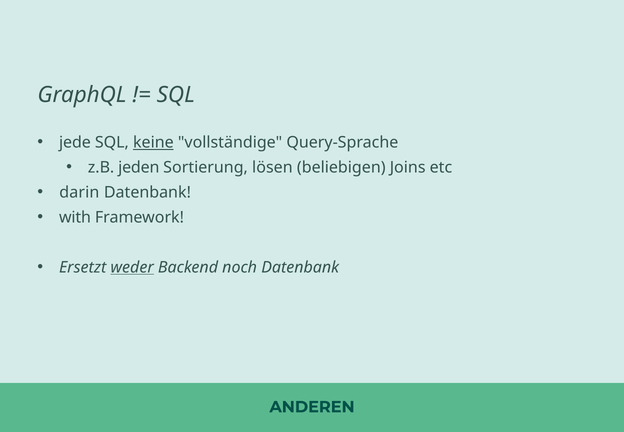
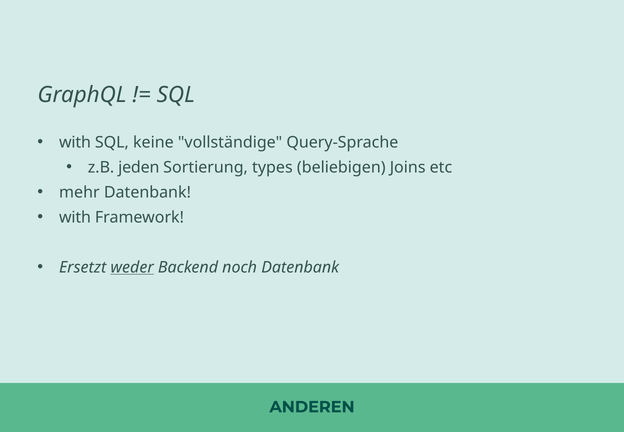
jede: jede -> with (75, 143)
keine underline: present -> none (153, 143)
lösen: lösen -> types (272, 167)
darin: darin -> mehr (79, 192)
